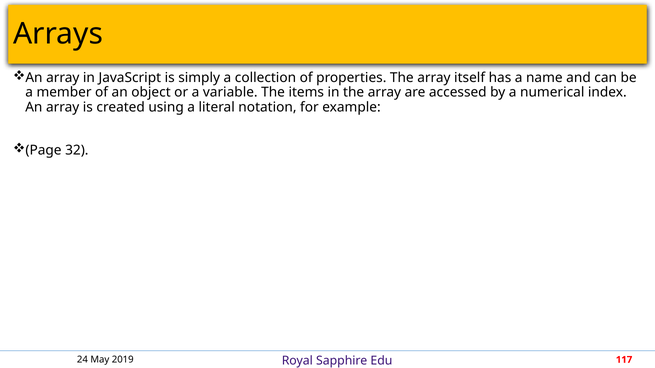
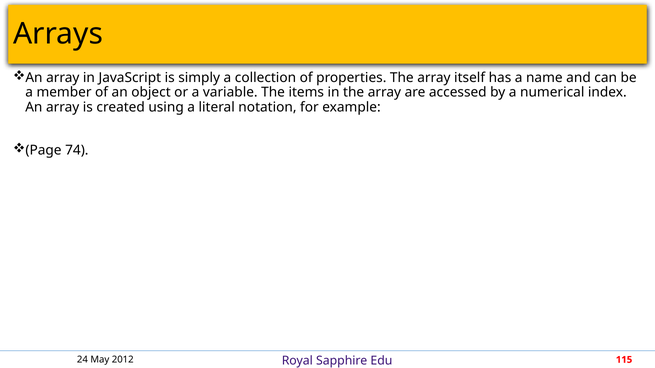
32: 32 -> 74 (77, 150)
2019: 2019 -> 2012 (123, 360)
117: 117 -> 115 (624, 360)
